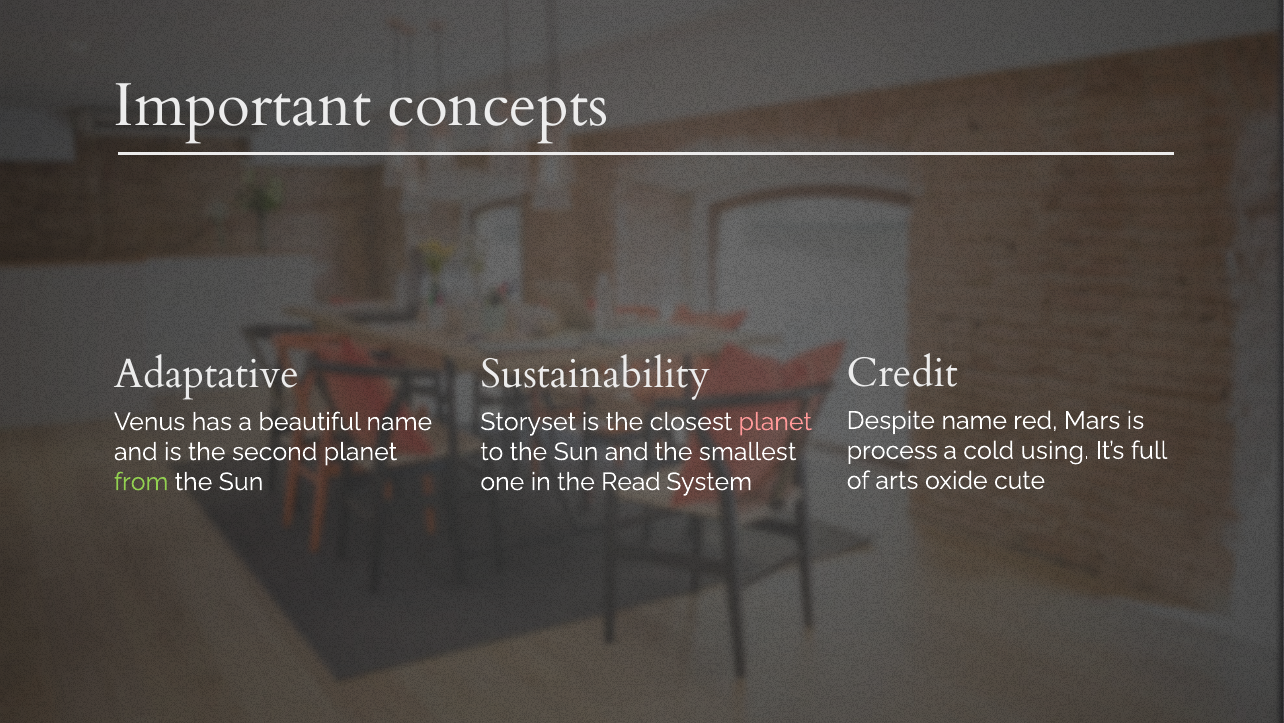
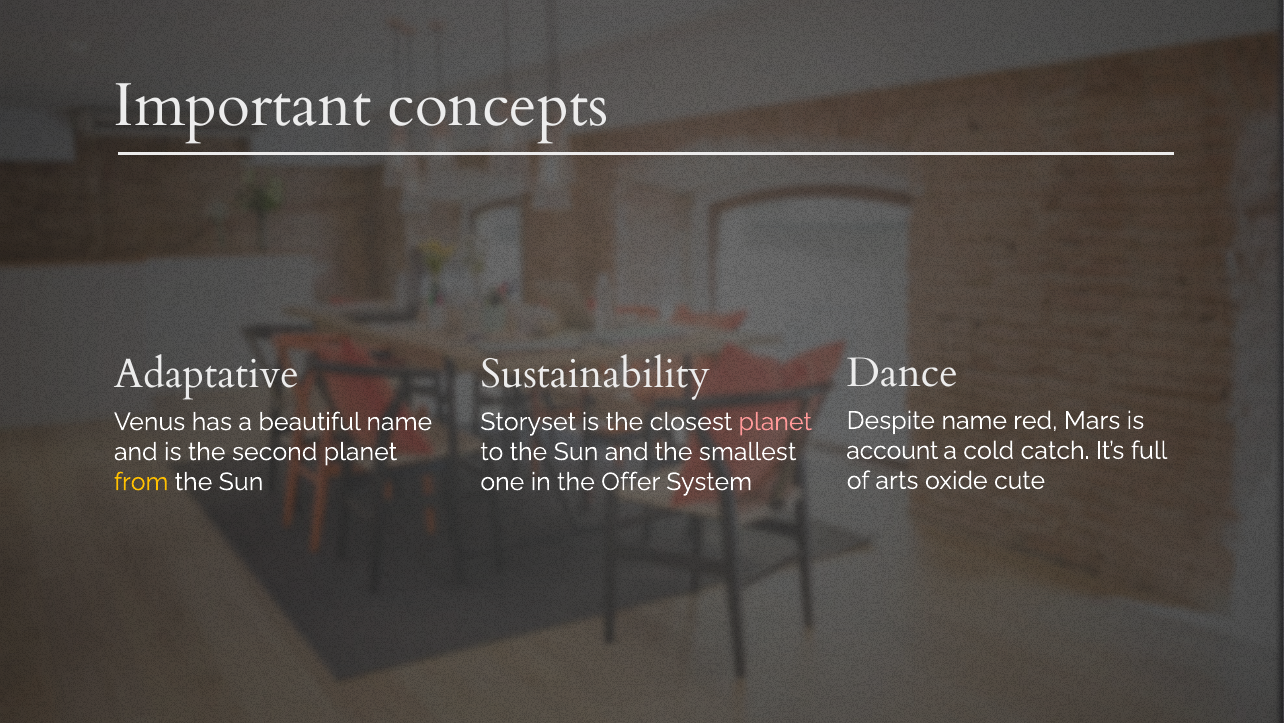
Credit: Credit -> Dance (902, 373)
process: process -> account (892, 450)
using: using -> catch (1055, 450)
from colour: light green -> yellow (141, 481)
Read: Read -> Offer (631, 481)
